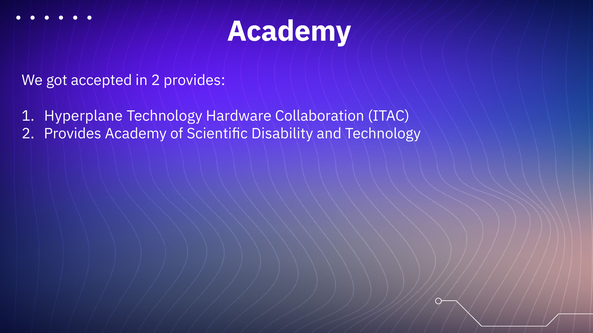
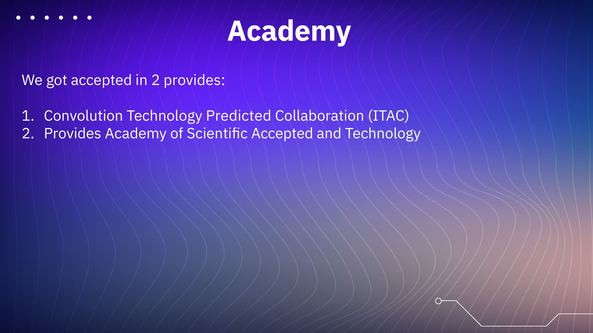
Hyperplane: Hyperplane -> Convolution (83, 116)
Hardware: Hardware -> Predicted (239, 116)
Scientific Disability: Disability -> Accepted (282, 134)
